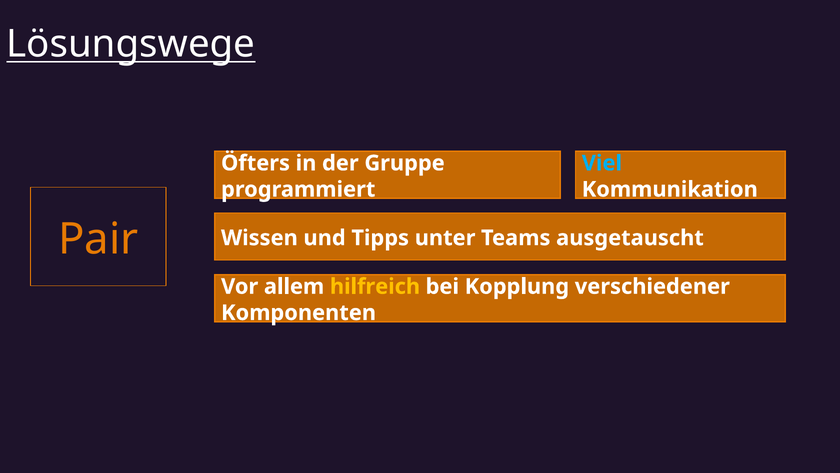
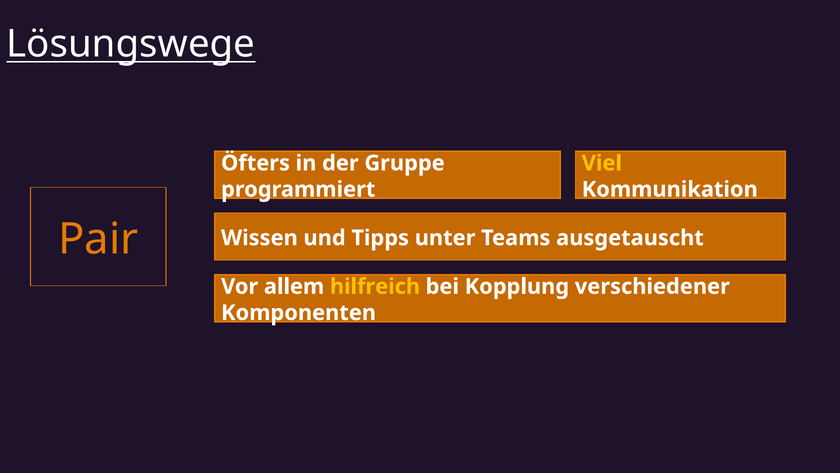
Viel colour: light blue -> yellow (602, 163)
